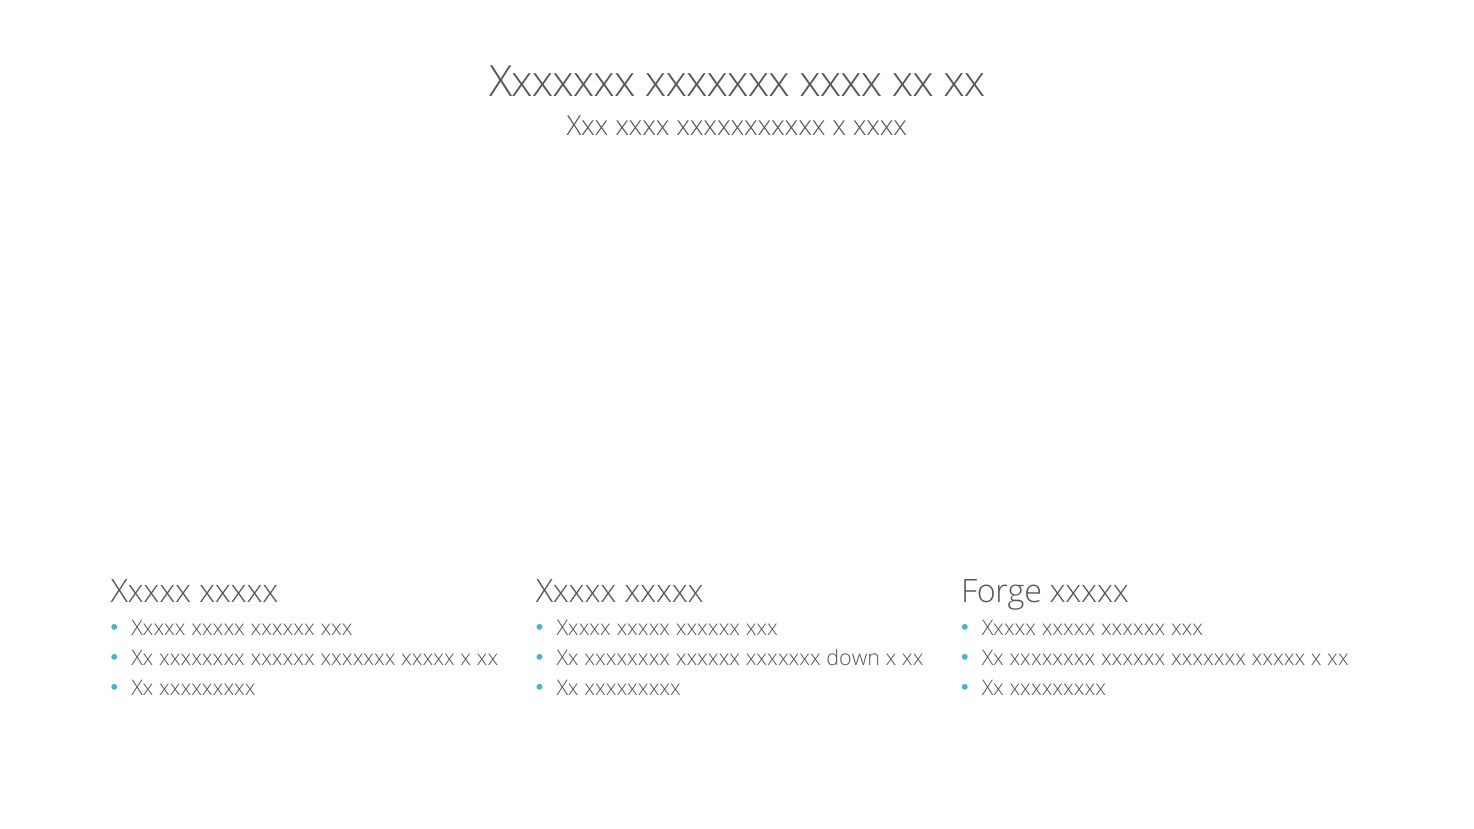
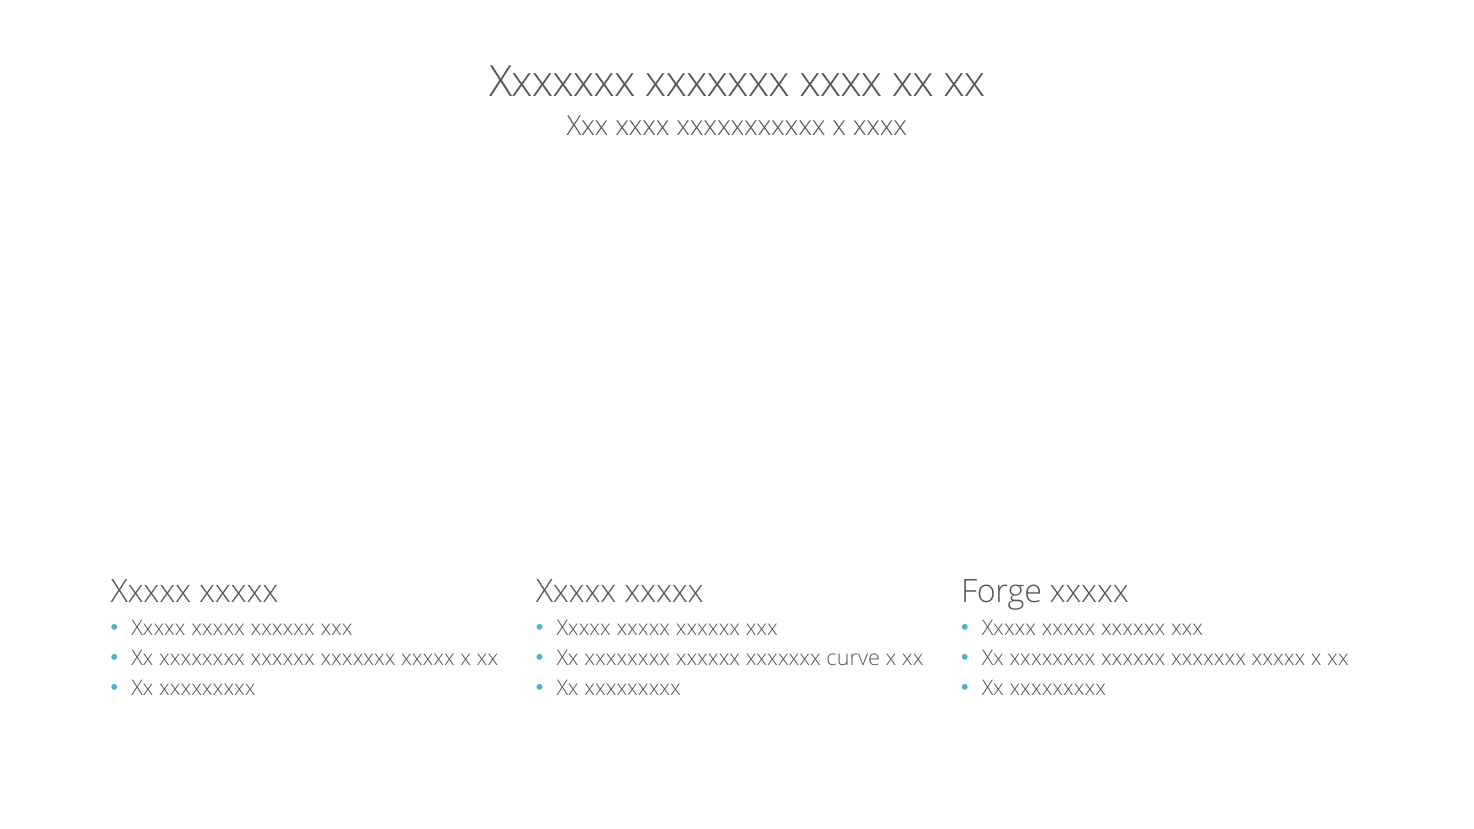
down: down -> curve (853, 658)
